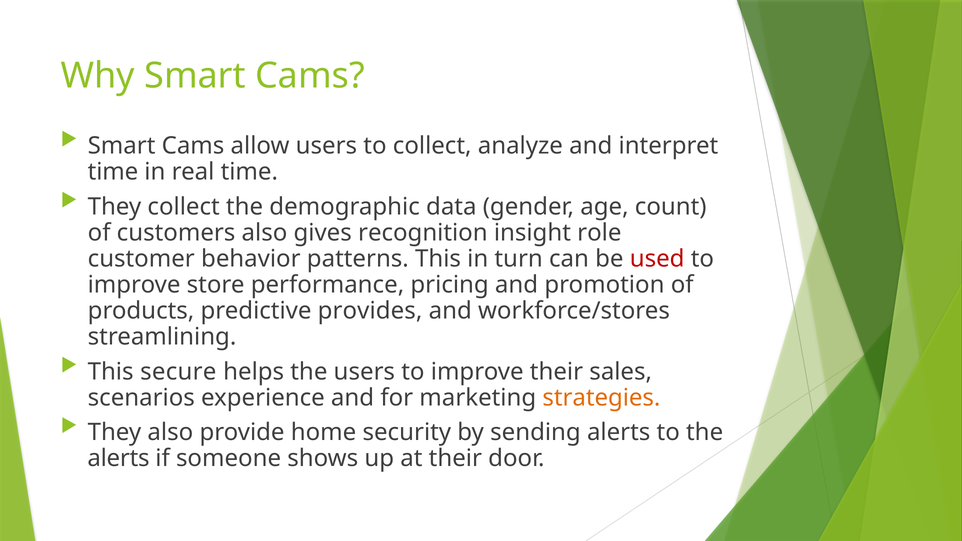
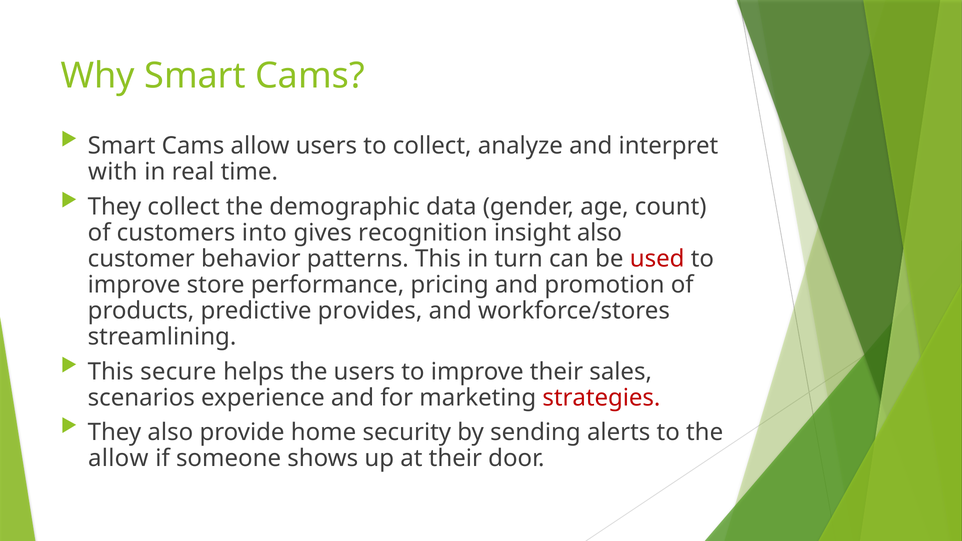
time: time -> with (113, 172)
customers also: also -> into (264, 233)
insight role: role -> also (599, 233)
strategies colour: orange -> red (601, 398)
alerts: alerts -> allow (118, 459)
